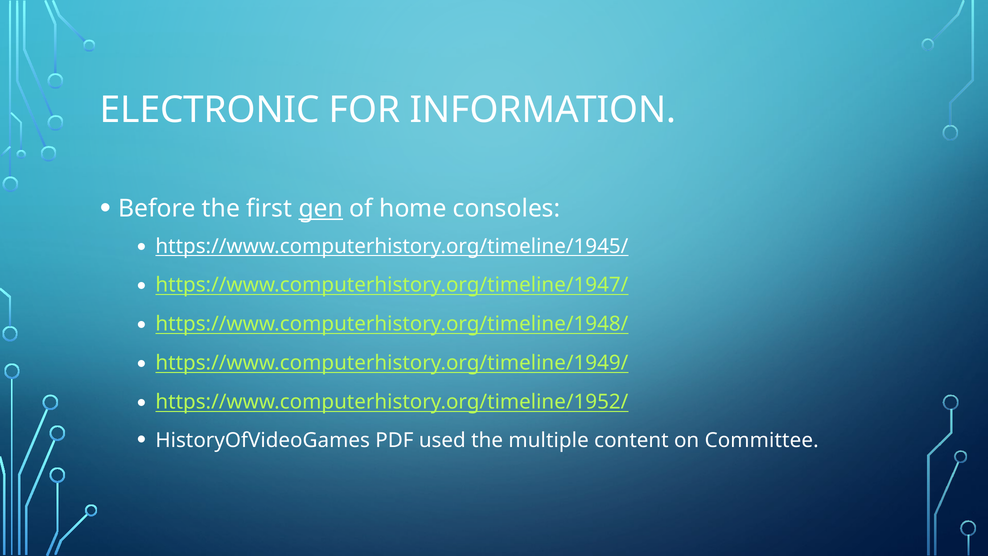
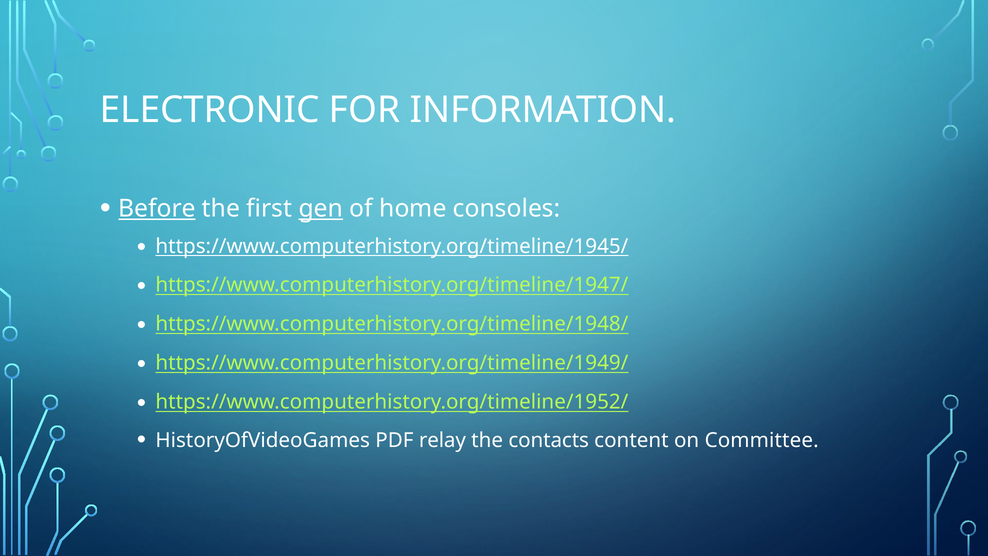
Before underline: none -> present (157, 208)
used: used -> relay (442, 440)
multiple: multiple -> contacts (549, 440)
